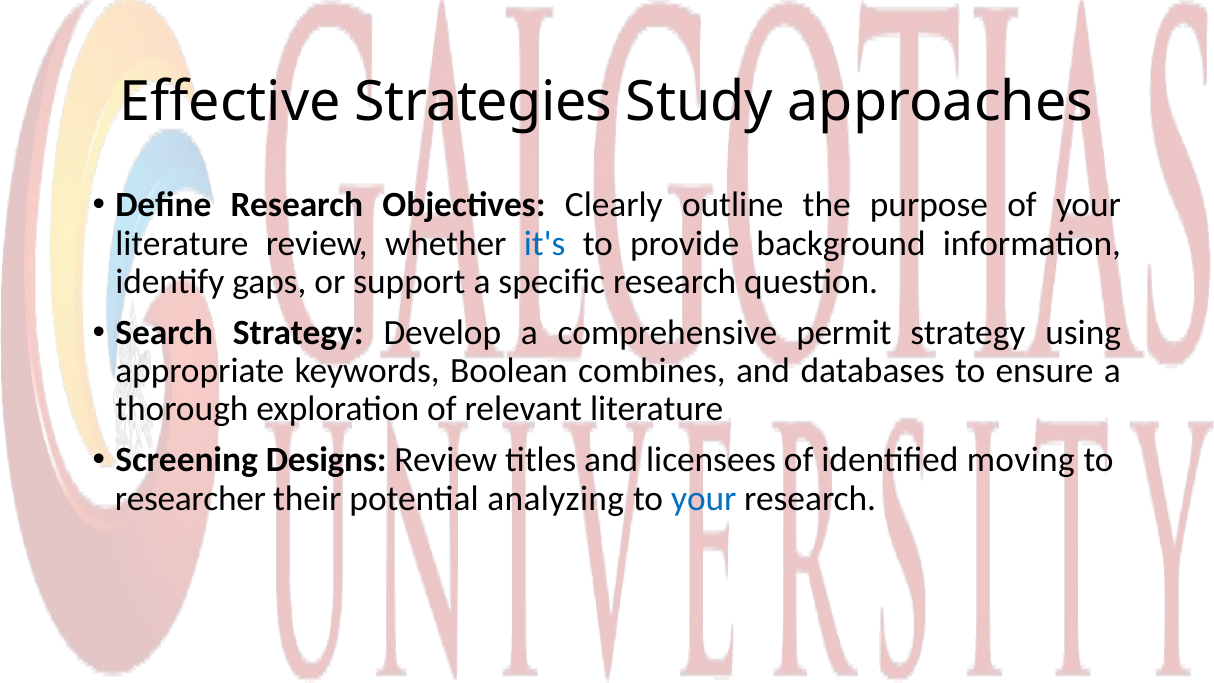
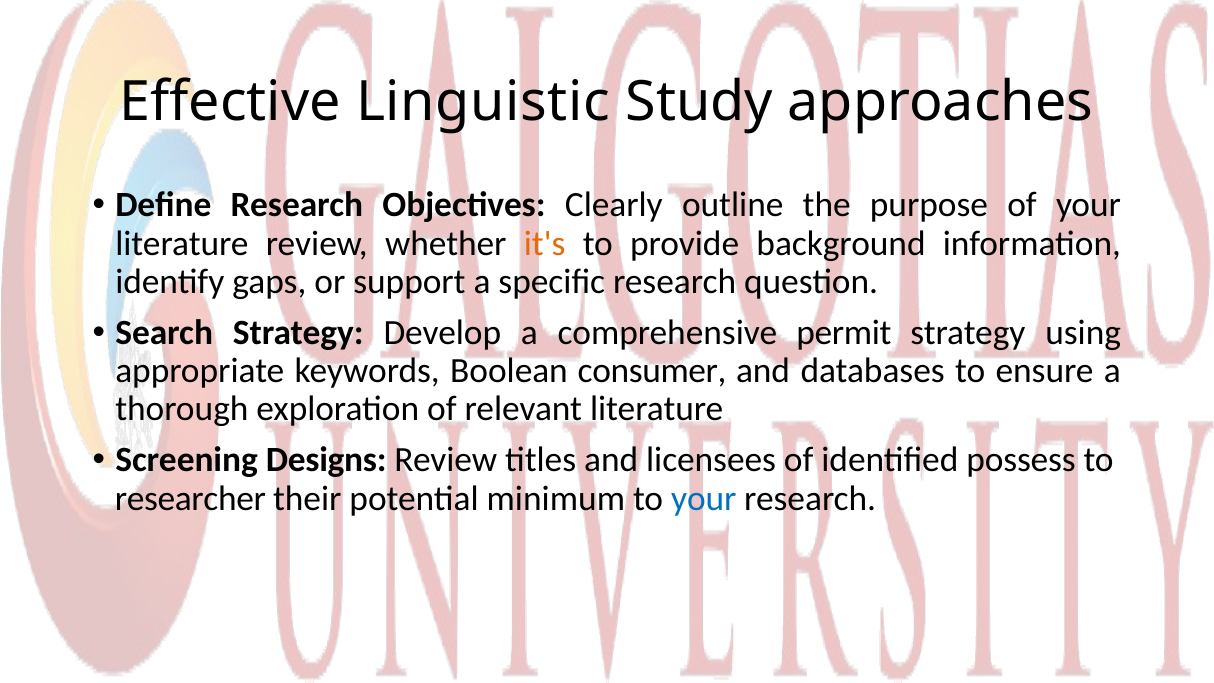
Strategies: Strategies -> Linguistic (483, 102)
it's colour: blue -> orange (545, 244)
combines: combines -> consumer (652, 371)
moving: moving -> possess (1021, 460)
analyzing: analyzing -> minimum (556, 498)
